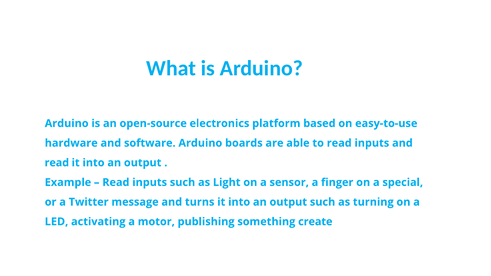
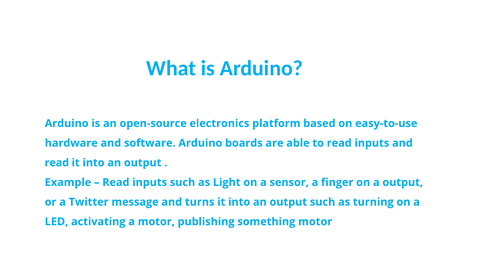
a special: special -> output (403, 182)
something create: create -> motor (315, 222)
